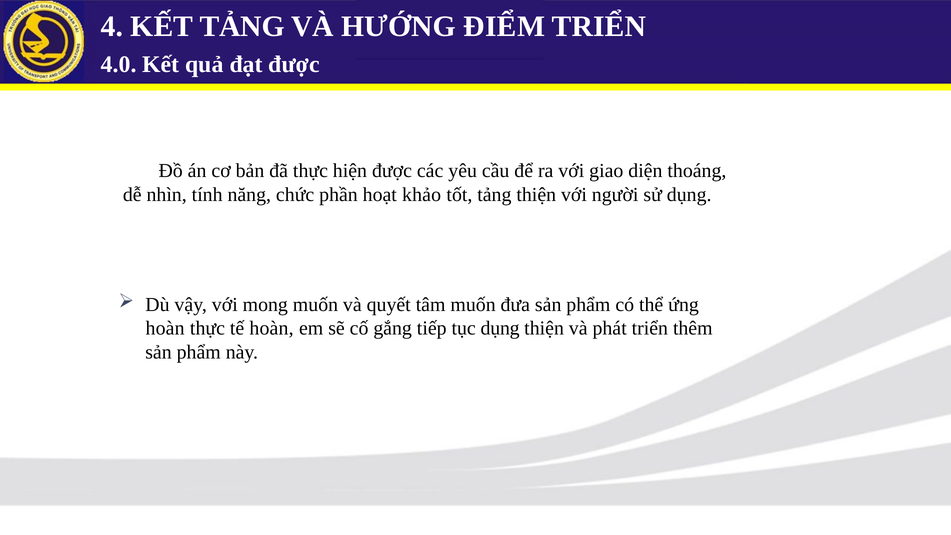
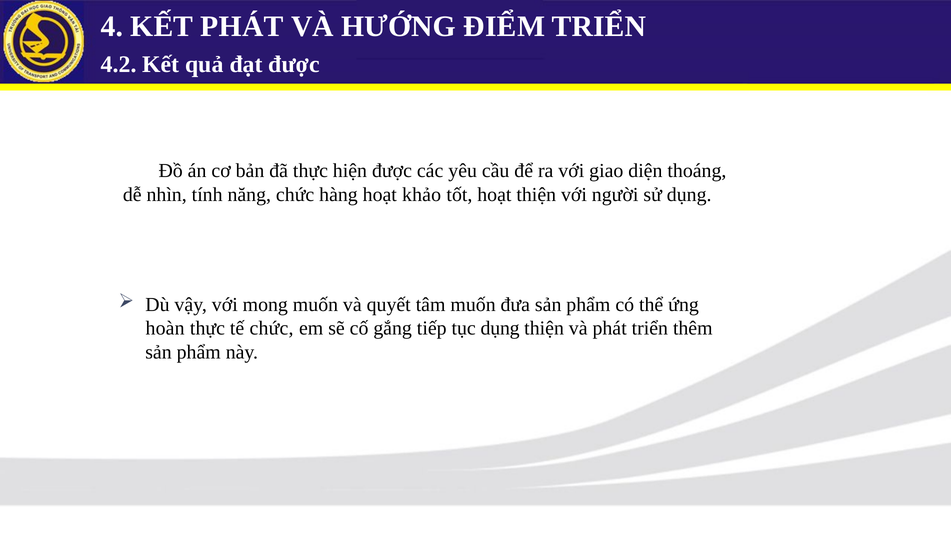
KẾT TẢNG: TẢNG -> PHÁT (242, 27)
4.0: 4.0 -> 4.2 (119, 64)
phần: phần -> hàng (338, 195)
tốt tảng: tảng -> hoạt (494, 195)
tế hoàn: hoàn -> chức (272, 328)
